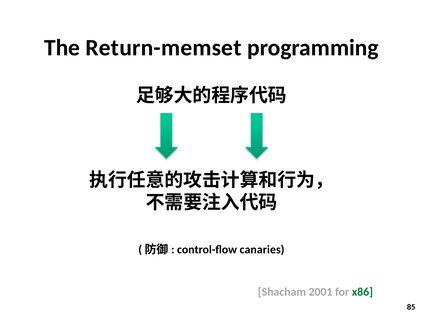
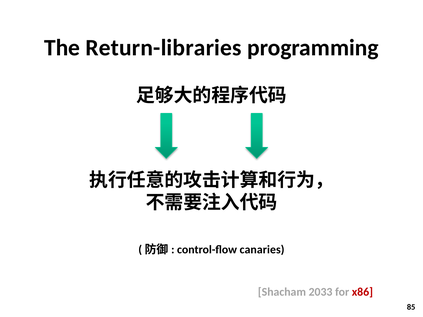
Return-memset: Return-memset -> Return-libraries (164, 48)
2001: 2001 -> 2033 (321, 292)
x86 colour: green -> red (362, 292)
